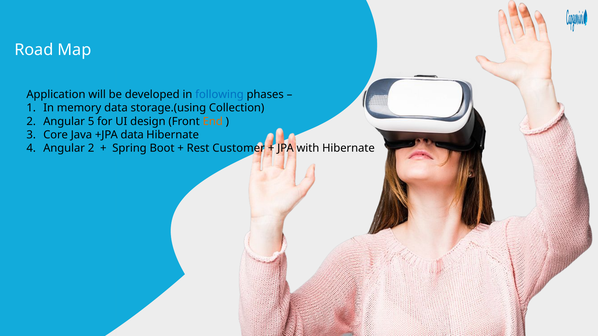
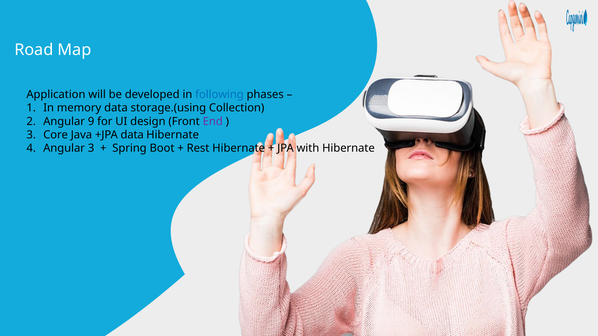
5: 5 -> 9 (91, 122)
End colour: orange -> purple (213, 122)
Angular 2: 2 -> 3 (91, 148)
Rest Customer: Customer -> Hibernate (239, 148)
